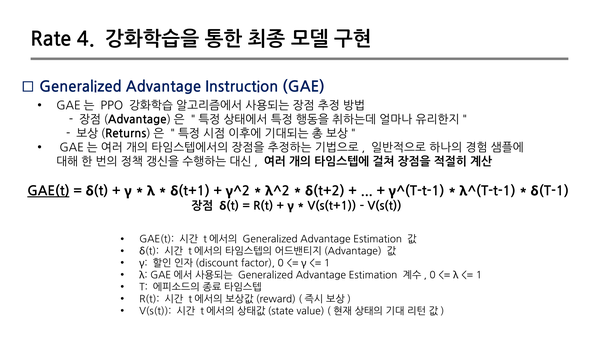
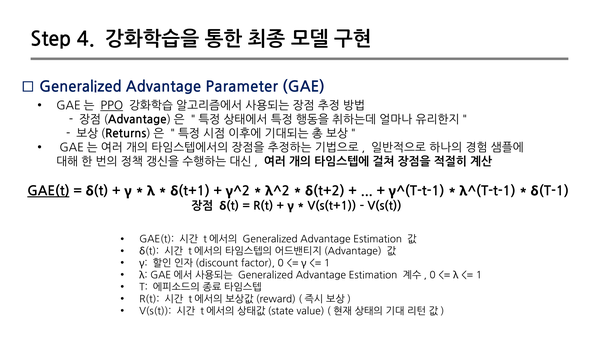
Rate: Rate -> Step (51, 39)
Instruction: Instruction -> Parameter (242, 87)
PPO underline: none -> present (112, 106)
